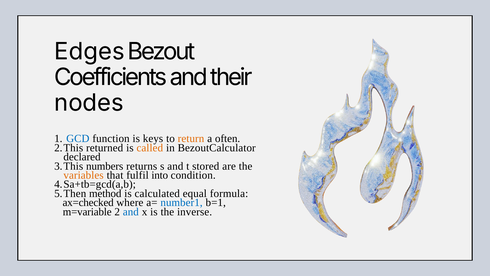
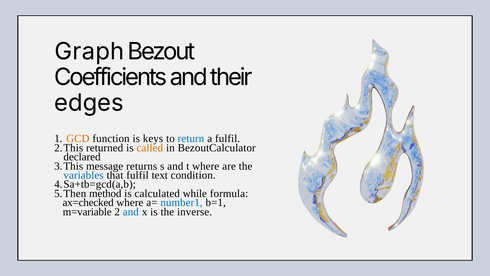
Edges: Edges -> Graph (89, 51)
nodes: nodes -> edges (89, 103)
GCD colour: blue -> orange (78, 138)
return colour: orange -> blue (191, 138)
a often: often -> fulfil (228, 138)
numbers: numbers -> message (105, 166)
t stored: stored -> where (206, 166)
variables colour: orange -> blue (84, 175)
into: into -> text (160, 175)
equal: equal -> while (195, 193)
